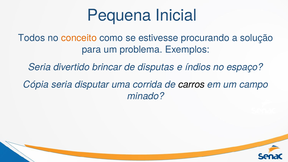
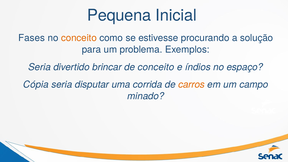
Todos: Todos -> Fases (32, 38)
de disputas: disputas -> conceito (156, 67)
carros colour: black -> orange (192, 85)
